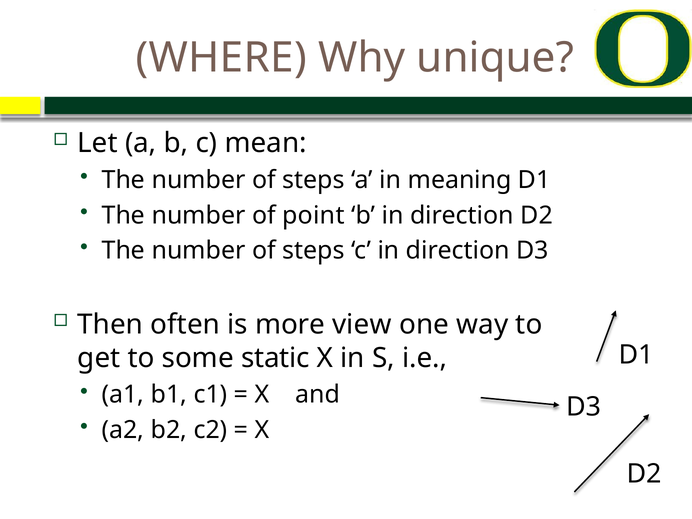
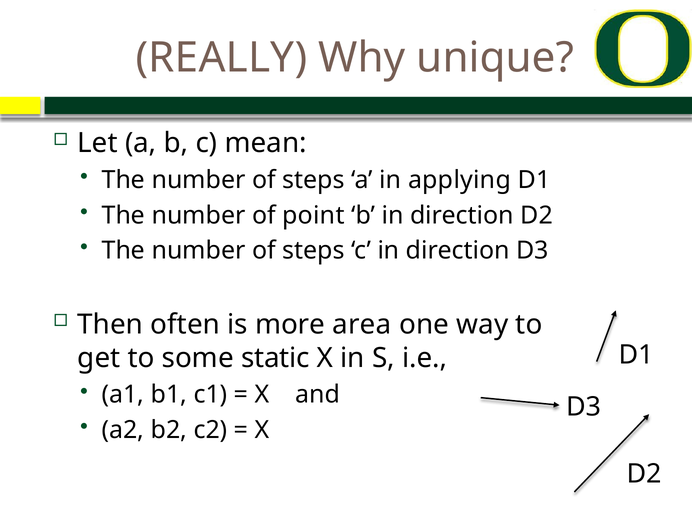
WHERE: WHERE -> REALLY (221, 58)
meaning: meaning -> applying (459, 180)
view: view -> area (362, 324)
